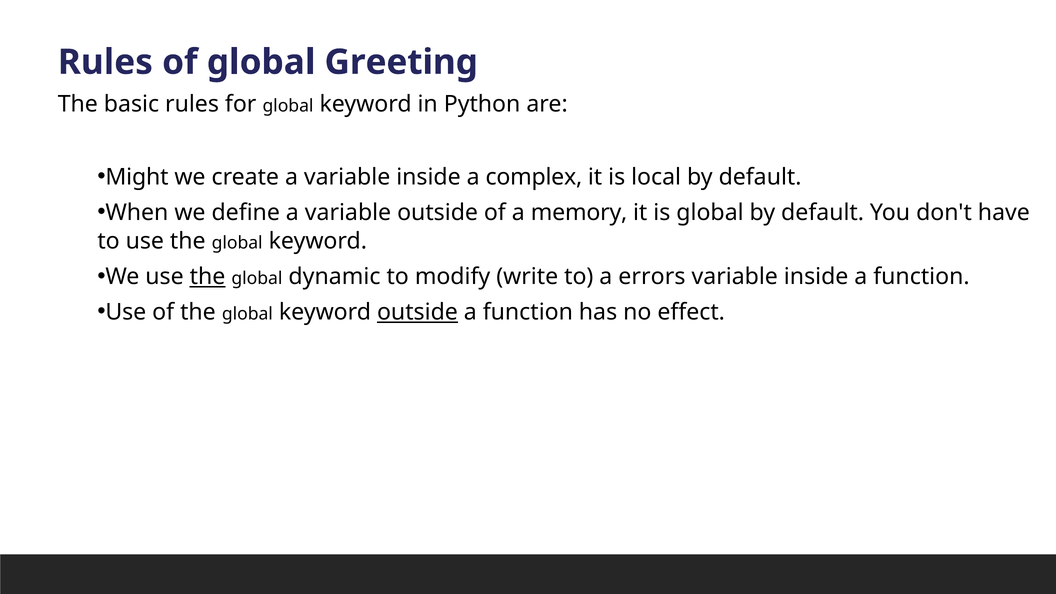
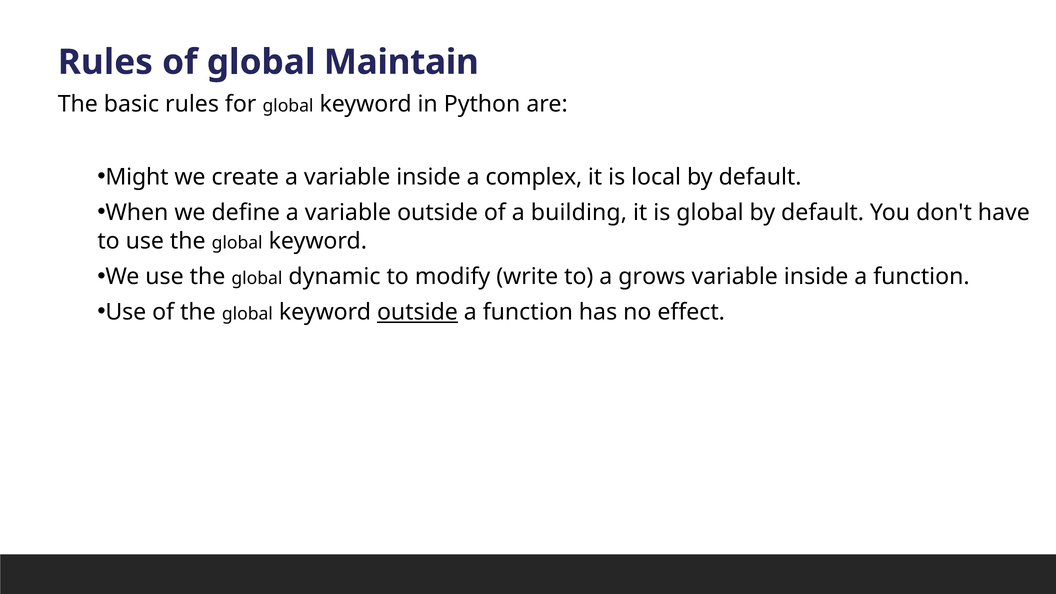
Greeting: Greeting -> Maintain (401, 62)
memory: memory -> building (579, 213)
the underline: present -> none (207, 277)
errors: errors -> grows (652, 277)
